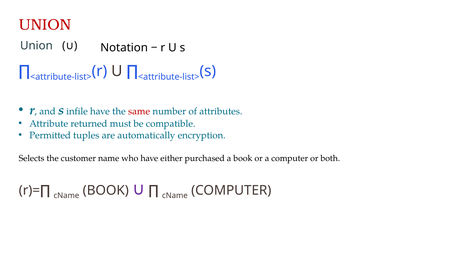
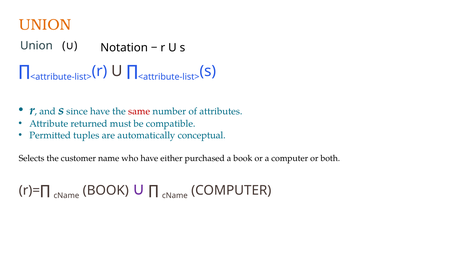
UNION colour: red -> orange (45, 25)
infile: infile -> since (77, 112)
encryption: encryption -> conceptual (202, 135)
